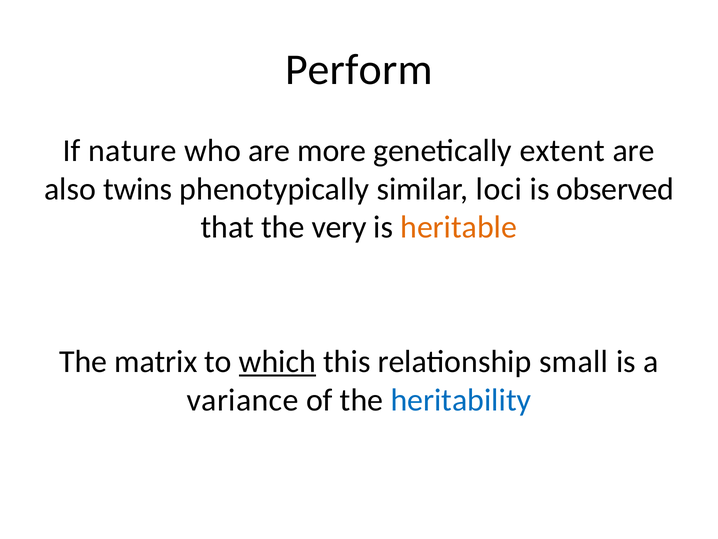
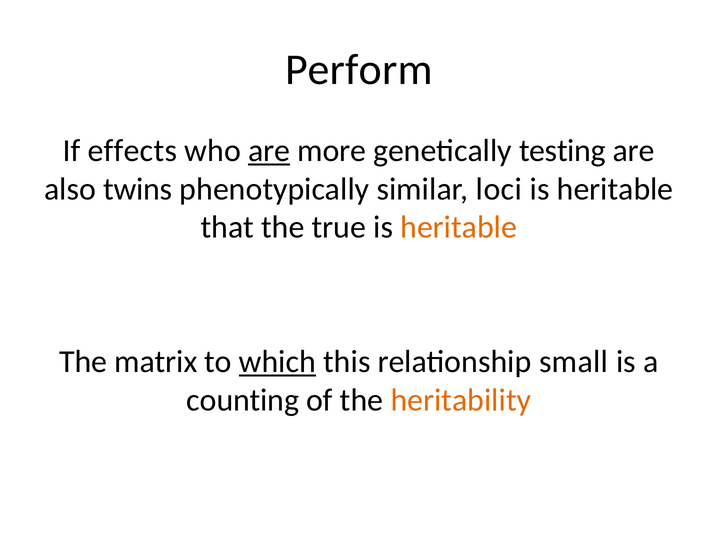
nature: nature -> effects (132, 151)
are underline: none -> present (269, 151)
extent: extent -> testing (562, 151)
observed: observed -> heritable (615, 189)
very: very -> true (339, 227)
variance: variance -> counting (243, 400)
heritability colour: blue -> orange (461, 400)
